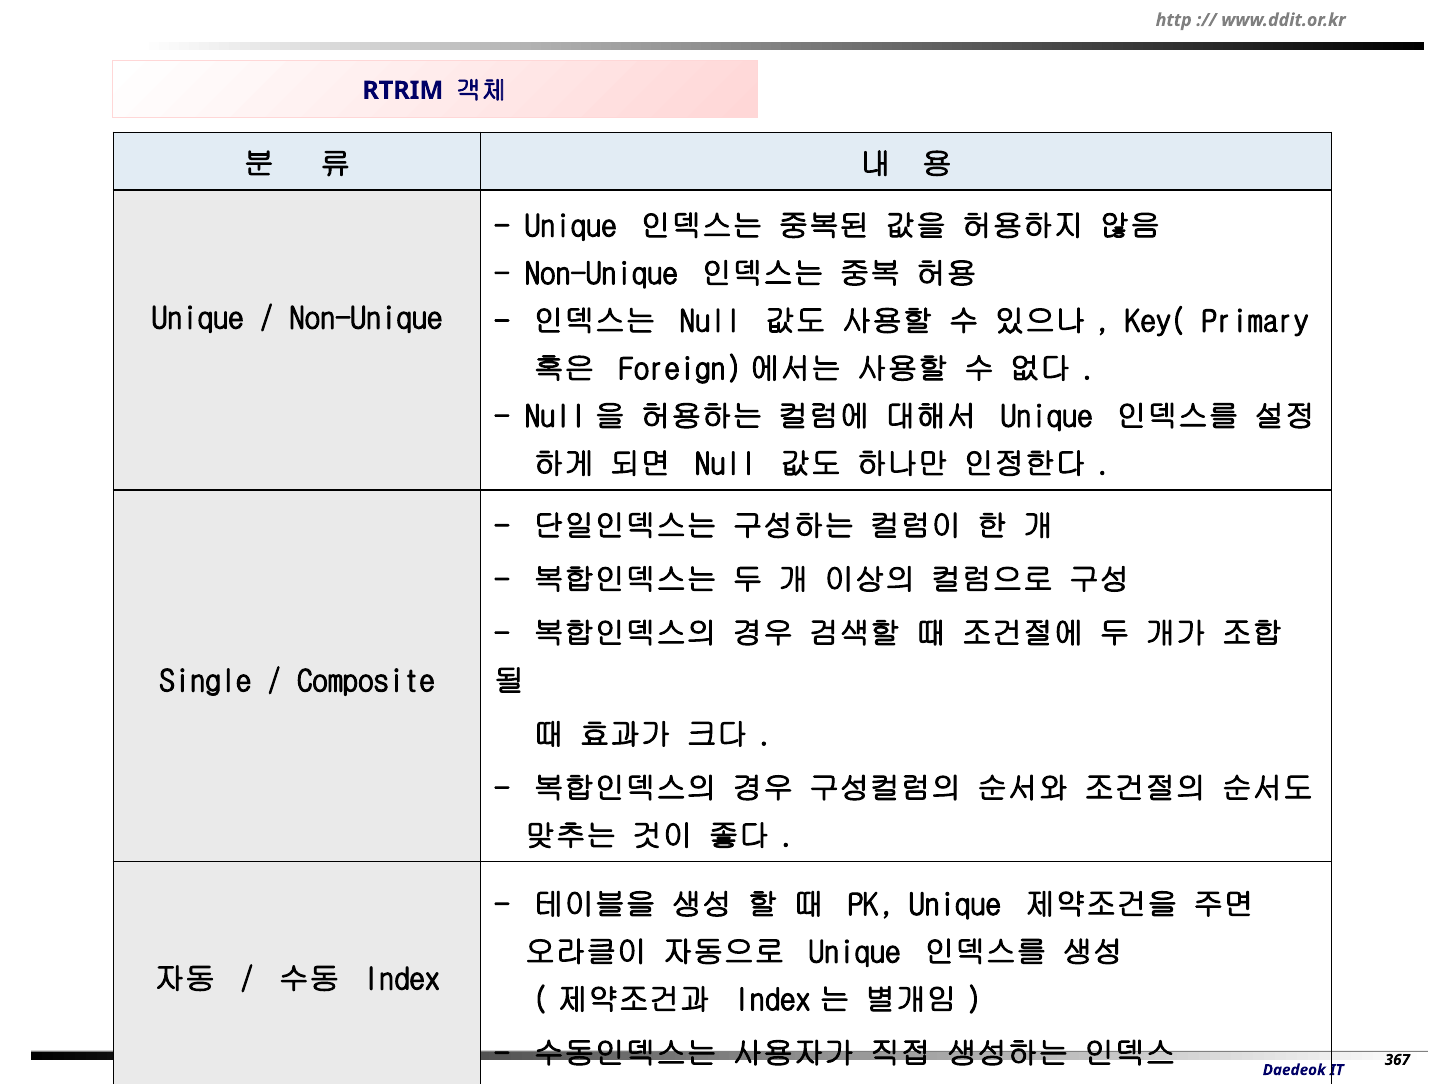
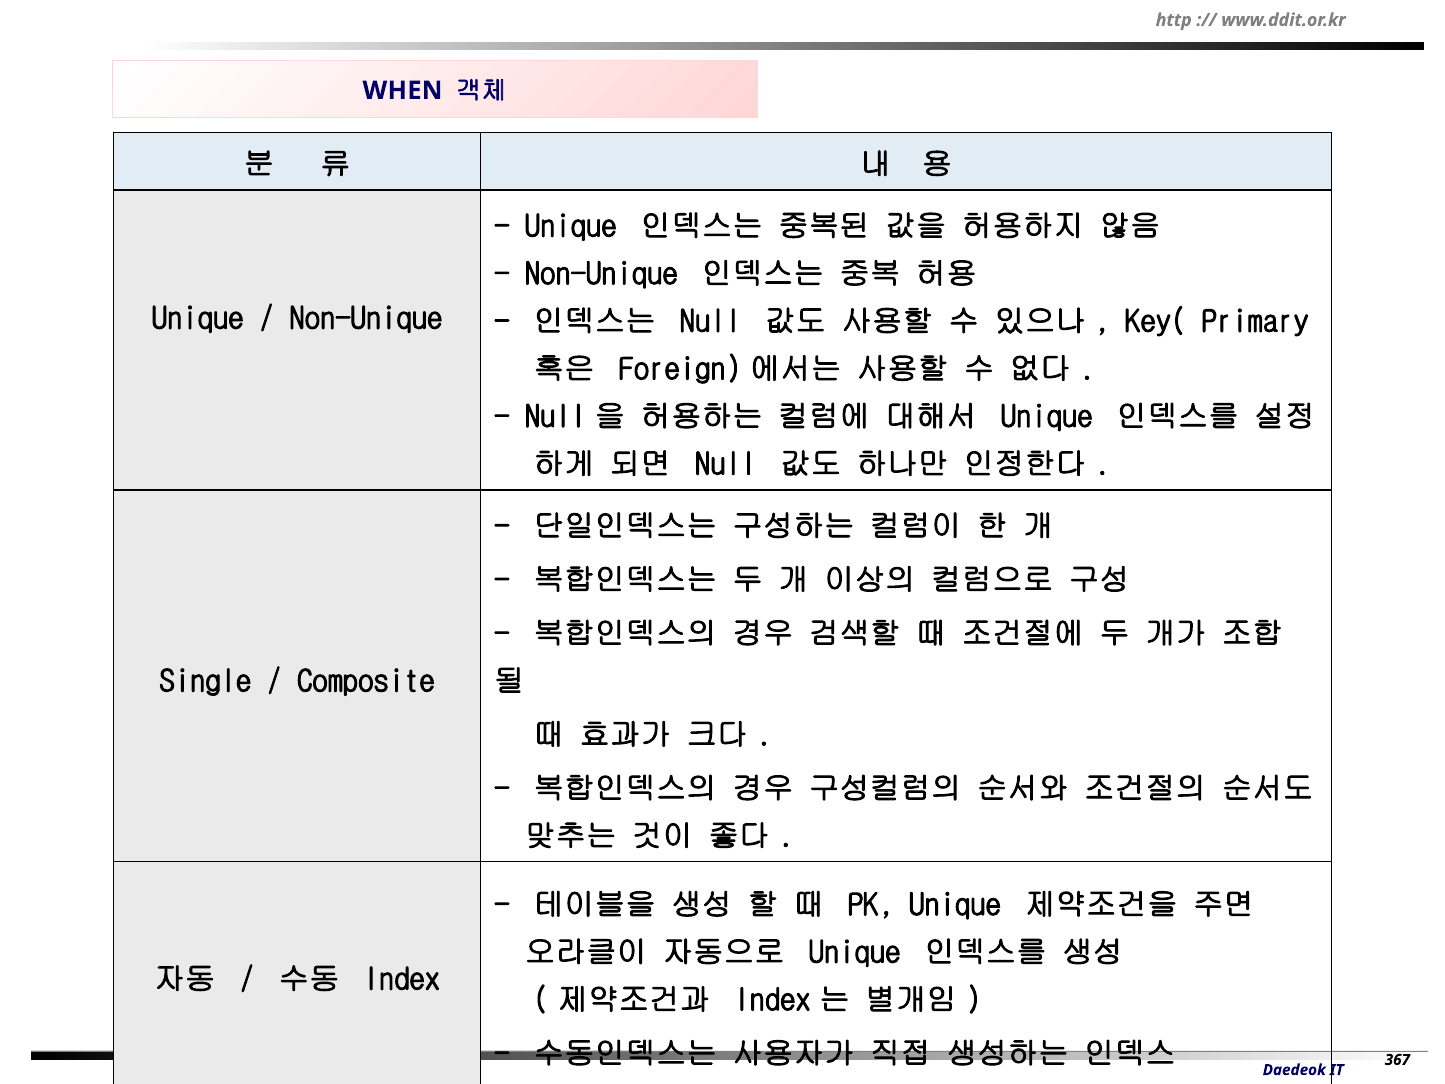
RTRIM: RTRIM -> WHEN (403, 91)
